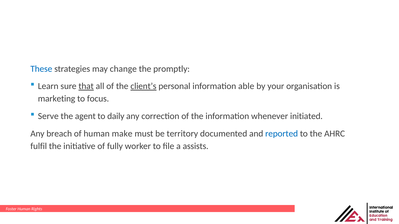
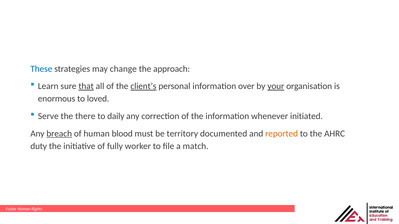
promptly: promptly -> approach (172, 69)
able: able -> over (246, 86)
your underline: none -> present (276, 86)
marketing: marketing -> enormous (57, 99)
focus: focus -> loved (98, 99)
agent: agent -> there (85, 116)
breach underline: none -> present (59, 134)
make: make -> blood (122, 134)
reported colour: blue -> orange (282, 134)
fulfil: fulfil -> duty (39, 146)
assists: assists -> match (196, 146)
